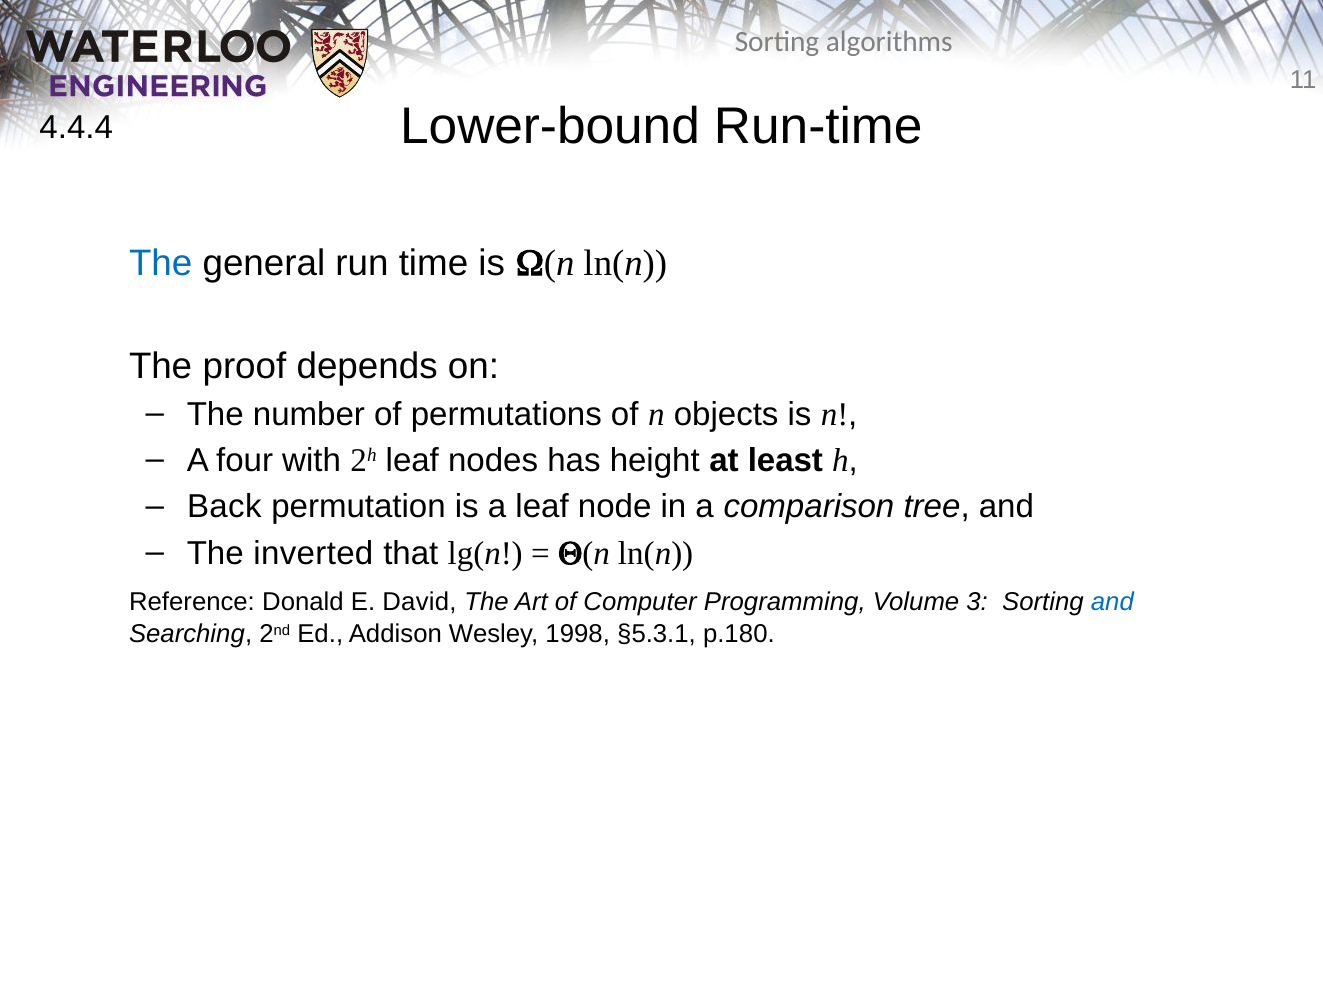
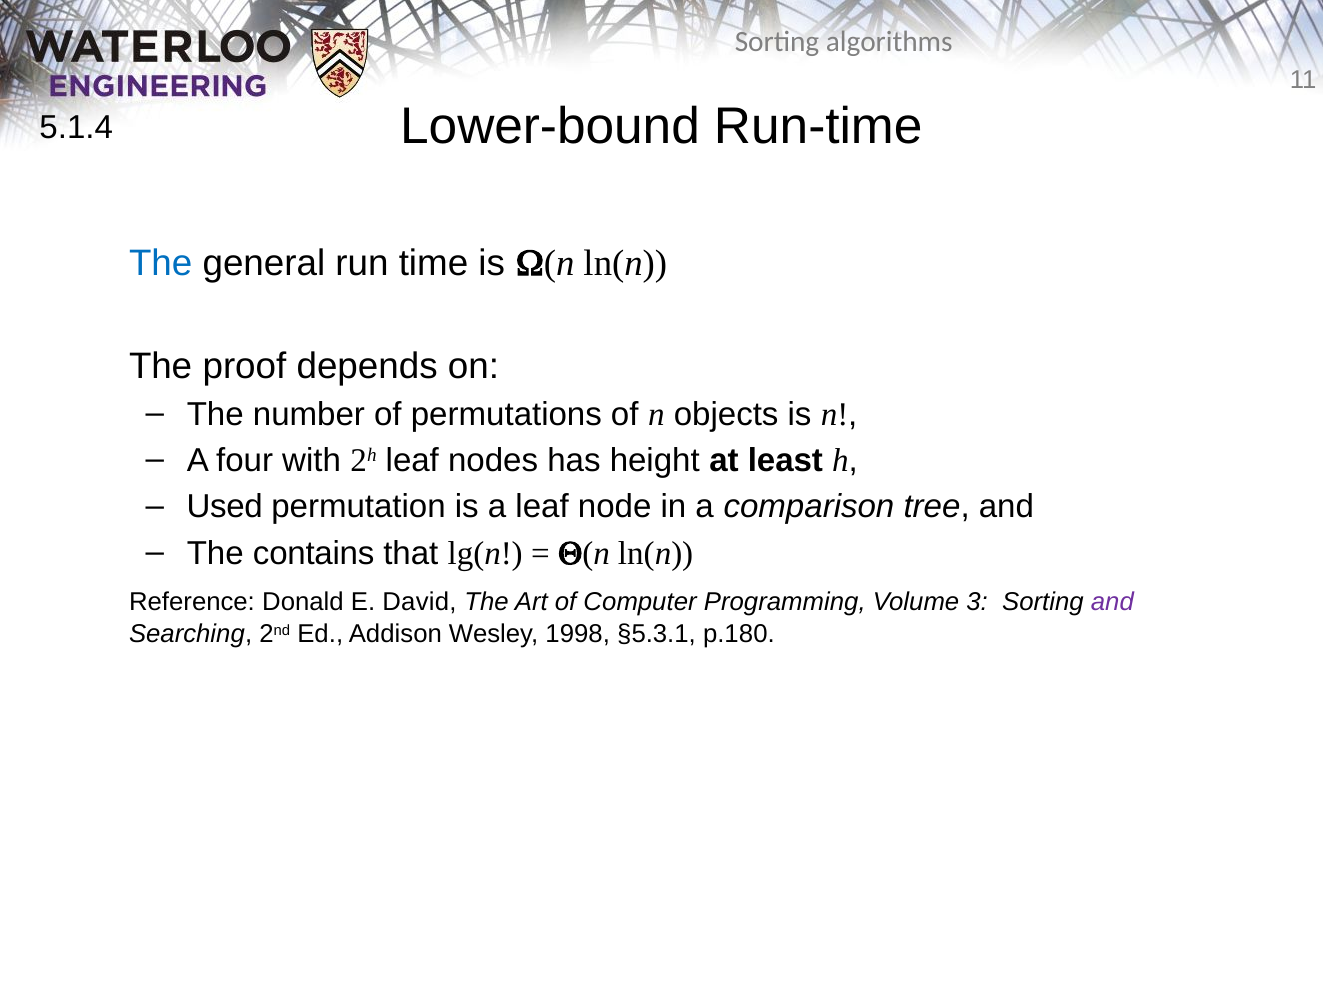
4.4.4: 4.4.4 -> 5.1.4 (76, 127)
Back: Back -> Used (225, 507)
inverted: inverted -> contains (314, 553)
and colour: blue -> purple (1112, 602)
